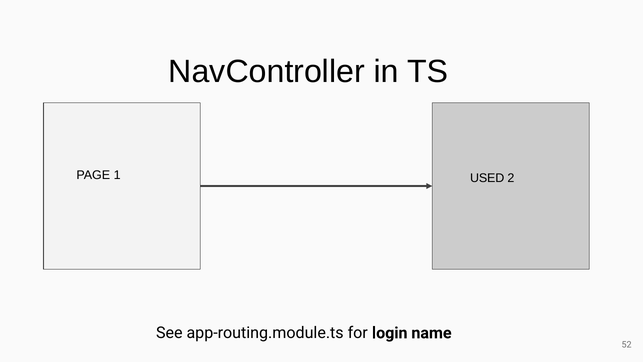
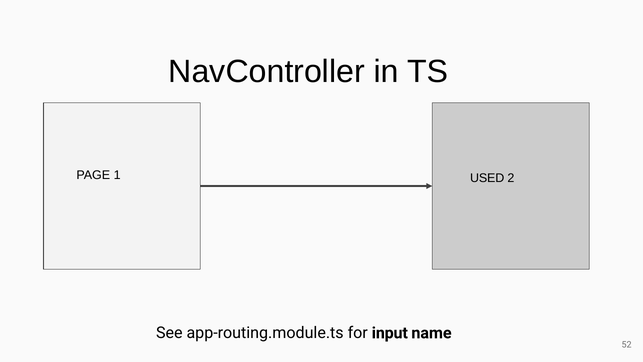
login: login -> input (390, 333)
